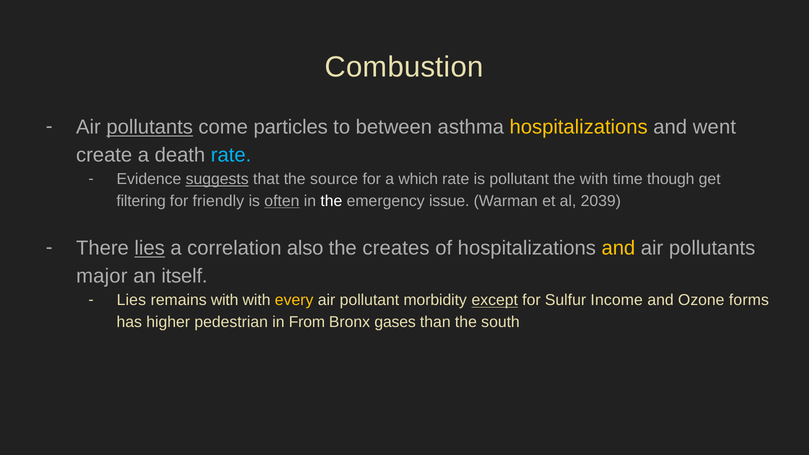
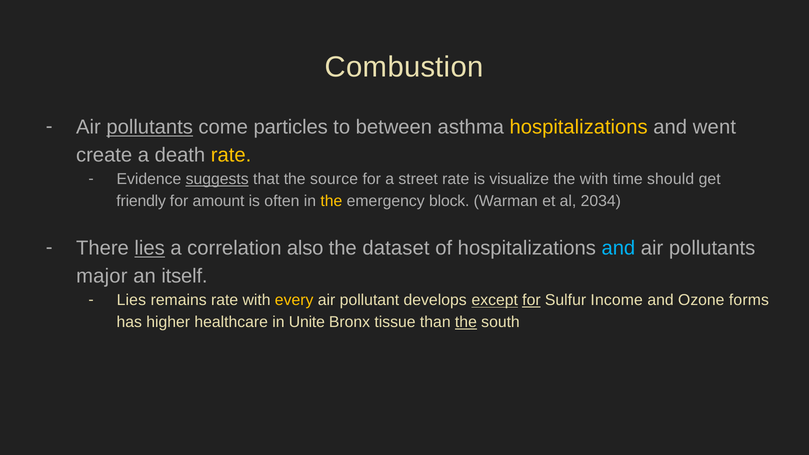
rate colour: light blue -> yellow (231, 155)
which: which -> street (418, 179)
is pollutant: pollutant -> visualize (519, 179)
though: though -> should (671, 179)
filtering: filtering -> friendly (141, 201)
friendly: friendly -> amount (219, 201)
often underline: present -> none (282, 201)
the colour: white -> yellow (331, 201)
issue: issue -> block (449, 201)
2039: 2039 -> 2034 (601, 201)
creates: creates -> dataset (396, 248)
and colour: yellow -> light blue (618, 248)
remains with: with -> rate (225, 300)
morbidity: morbidity -> develops (435, 300)
for underline: none -> present (531, 300)
pedestrian: pedestrian -> healthcare (231, 322)
From: From -> Unite (307, 322)
gases: gases -> tissue (395, 322)
the underline: none -> present (466, 322)
